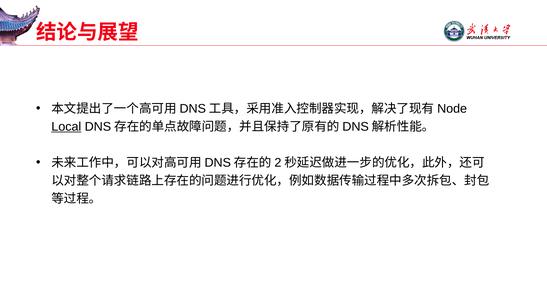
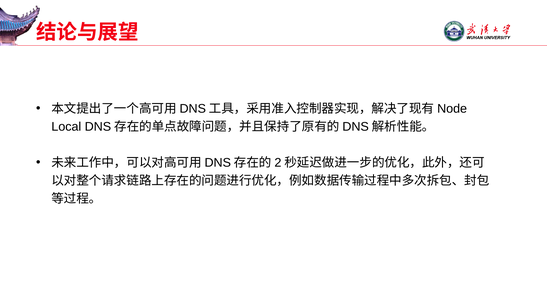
Local underline: present -> none (66, 127)
